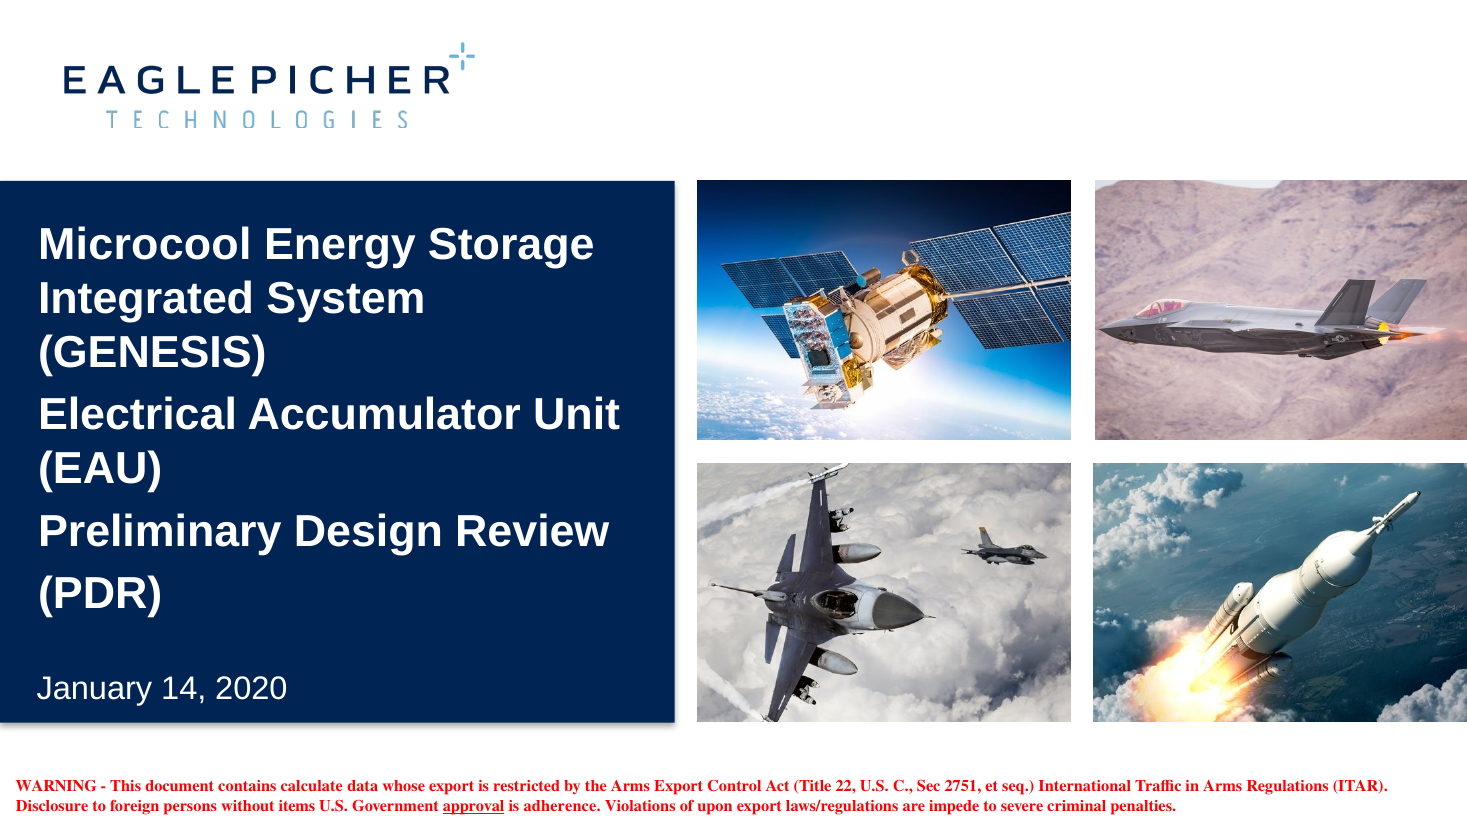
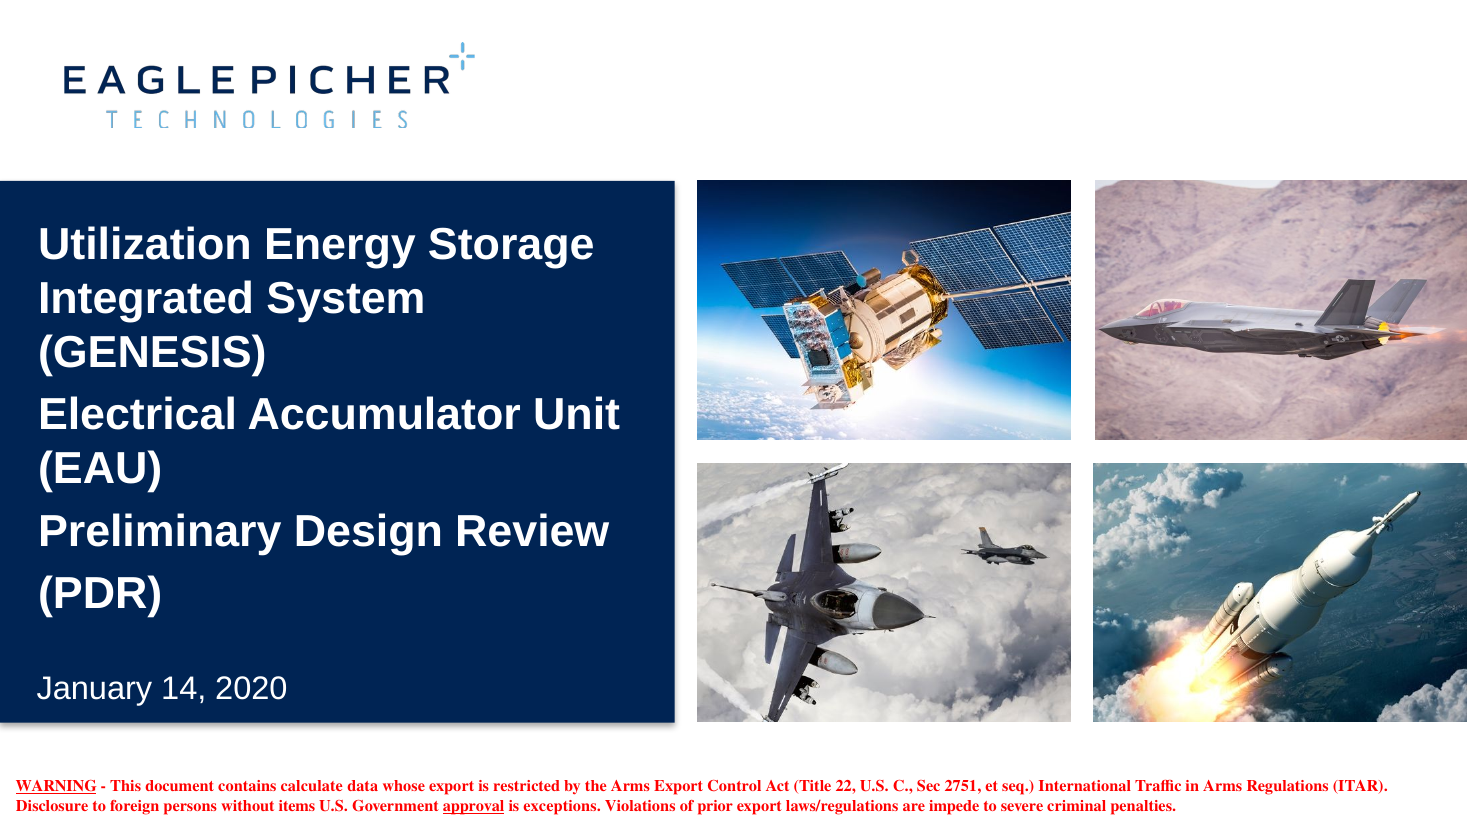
Microcool: Microcool -> Utilization (145, 245)
WARNING underline: none -> present (56, 787)
adherence: adherence -> exceptions (562, 806)
upon: upon -> prior (715, 806)
